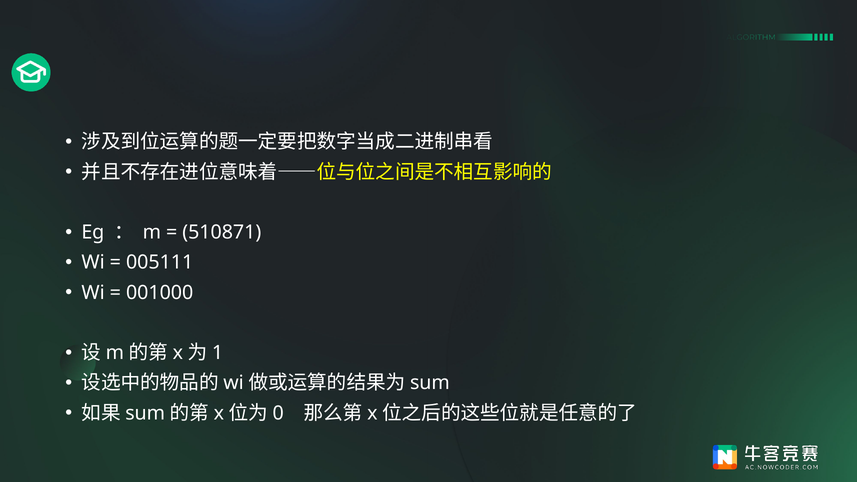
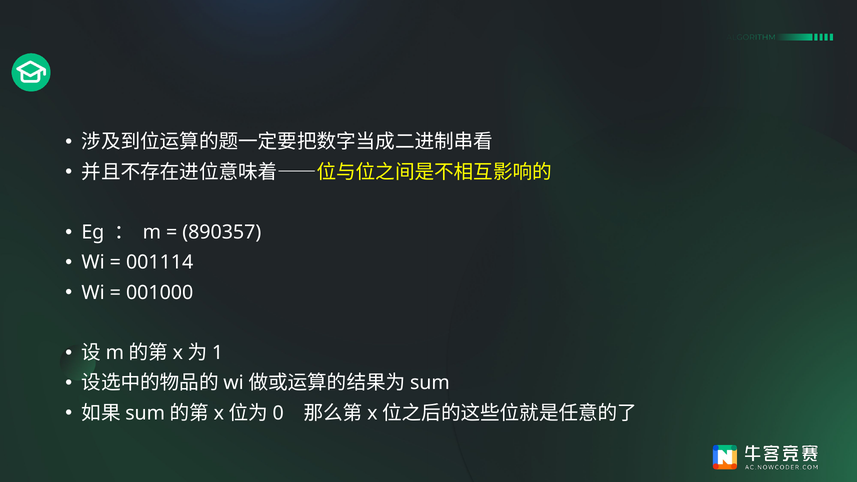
510871: 510871 -> 890357 (222, 232)
005111: 005111 -> 001114 (160, 263)
